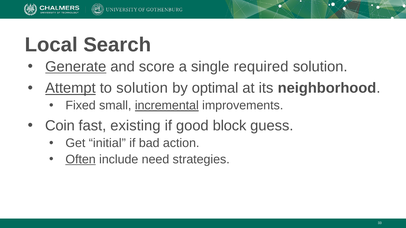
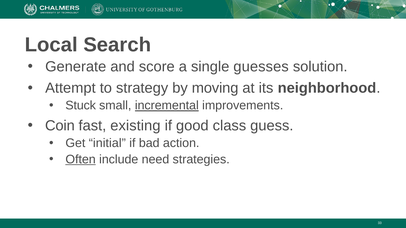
Generate underline: present -> none (76, 67)
required: required -> guesses (261, 67)
Attempt underline: present -> none (70, 88)
to solution: solution -> strategy (142, 88)
optimal: optimal -> moving (215, 88)
Fixed: Fixed -> Stuck (81, 106)
block: block -> class (229, 126)
